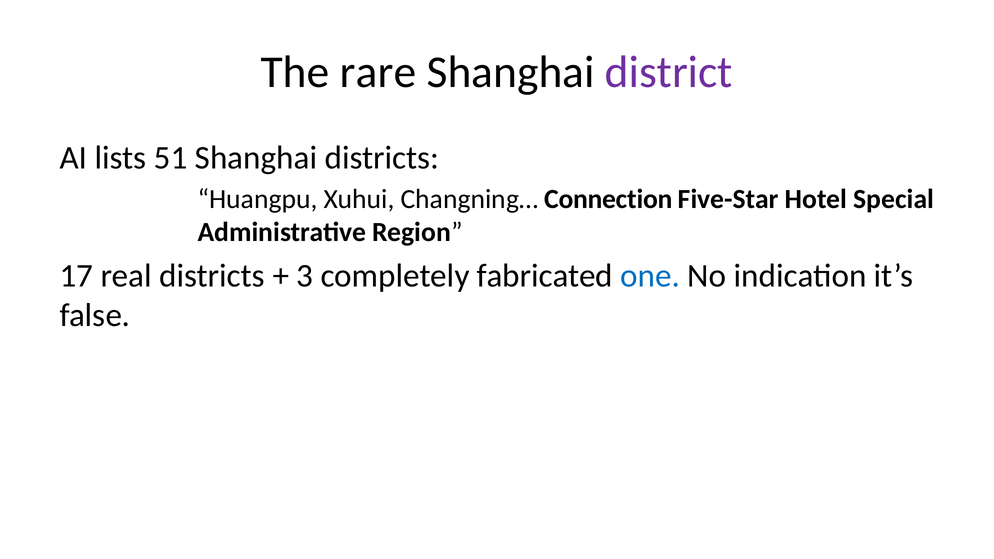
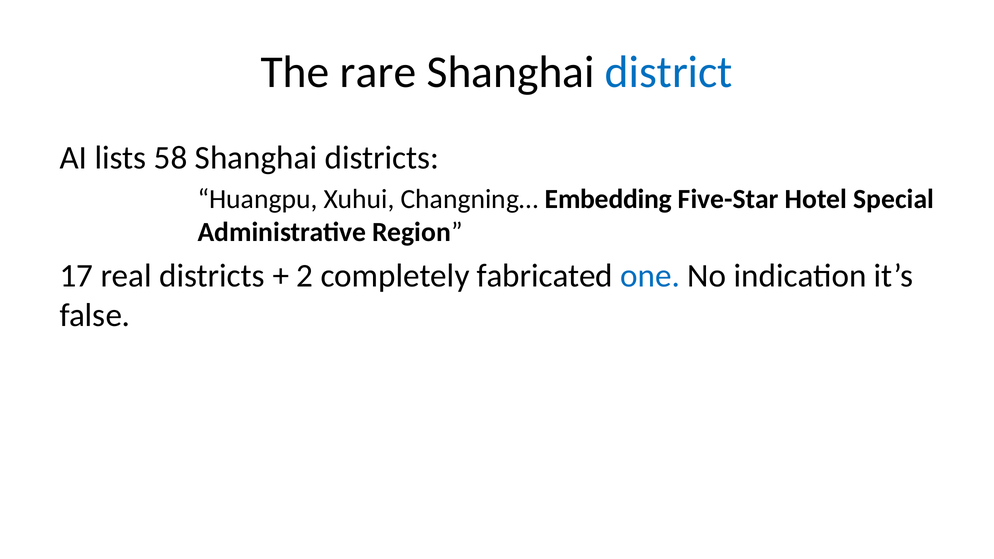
district colour: purple -> blue (669, 72)
51: 51 -> 58 (171, 158)
Connection: Connection -> Embedding (608, 199)
3: 3 -> 2 (305, 276)
